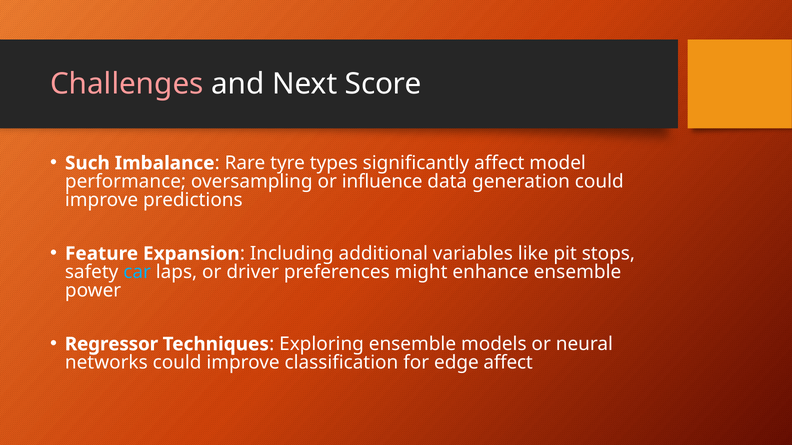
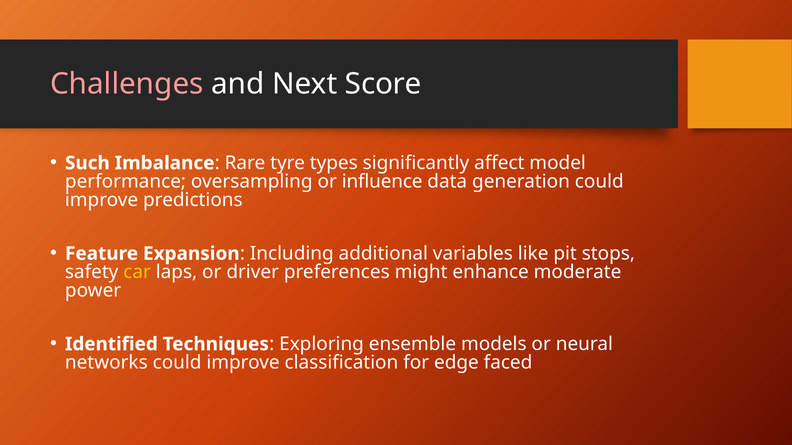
car colour: light blue -> yellow (137, 272)
enhance ensemble: ensemble -> moderate (578, 272)
Regressor: Regressor -> Identified (111, 344)
edge affect: affect -> faced (508, 363)
